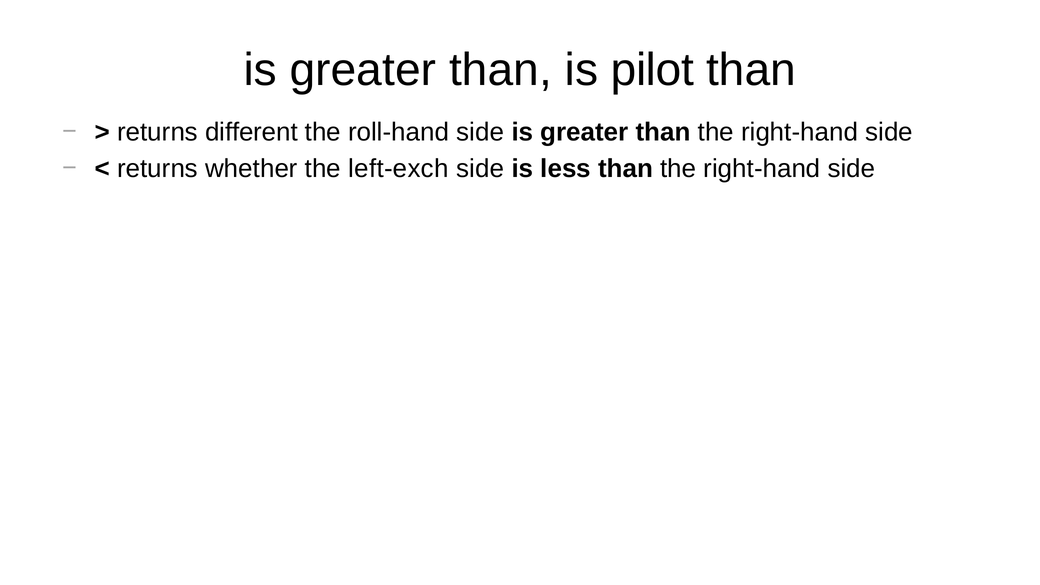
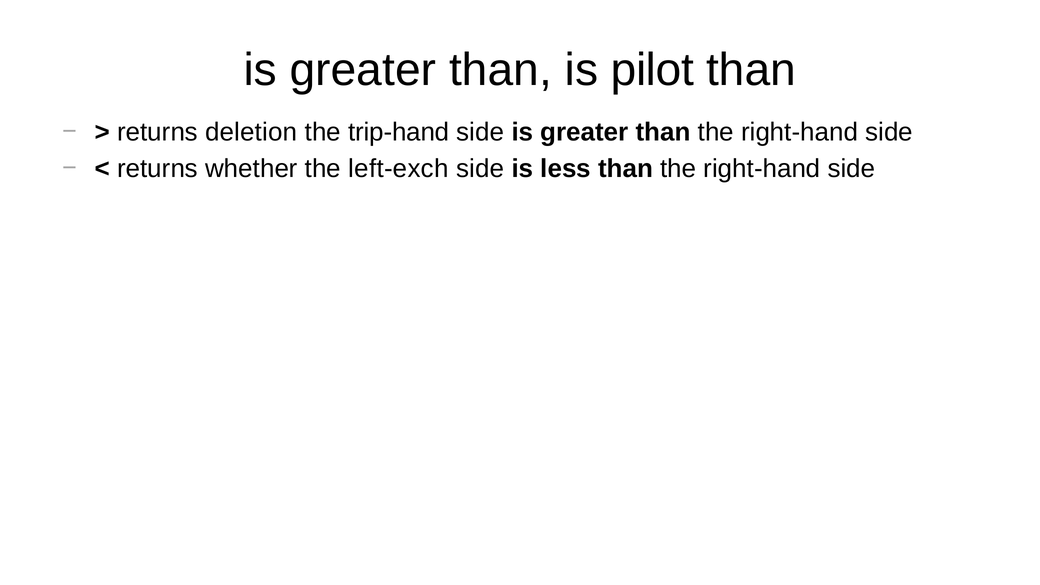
different: different -> deletion (251, 132)
roll-hand: roll-hand -> trip-hand (399, 132)
